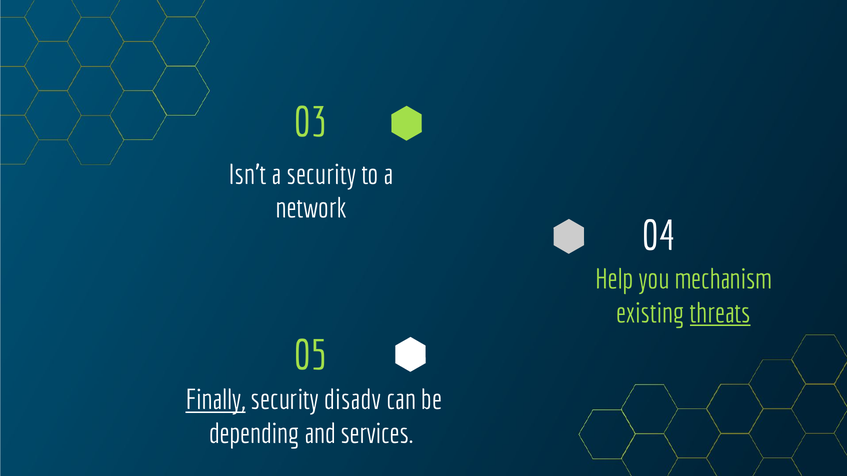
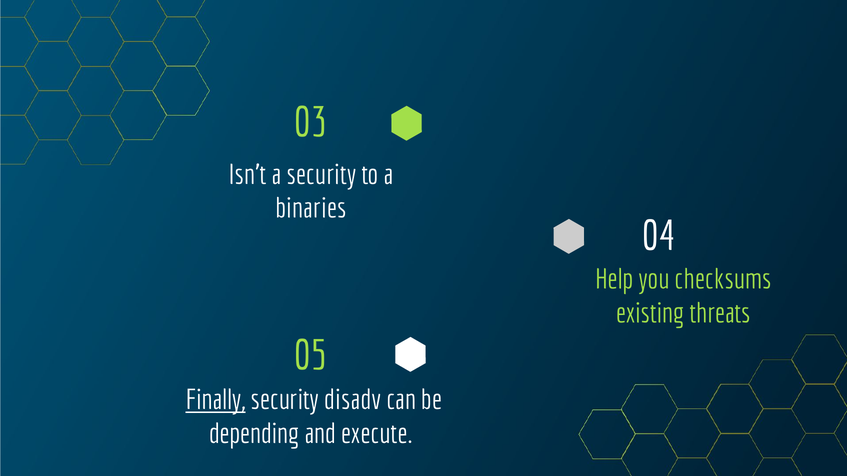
network: network -> binaries (311, 209)
mechanism: mechanism -> checksums (723, 280)
threats underline: present -> none (720, 314)
services: services -> execute (377, 434)
